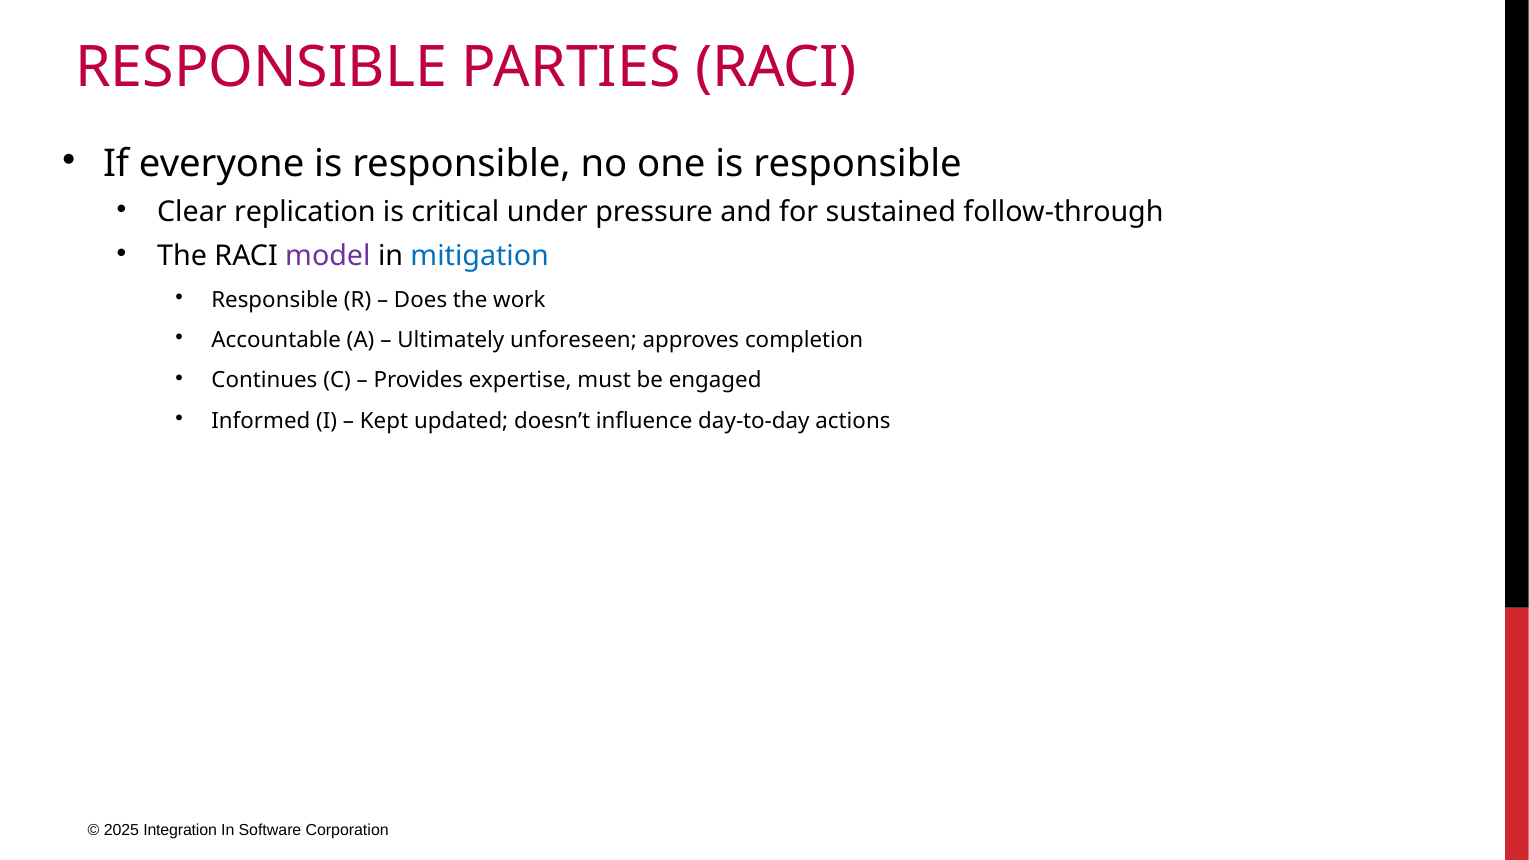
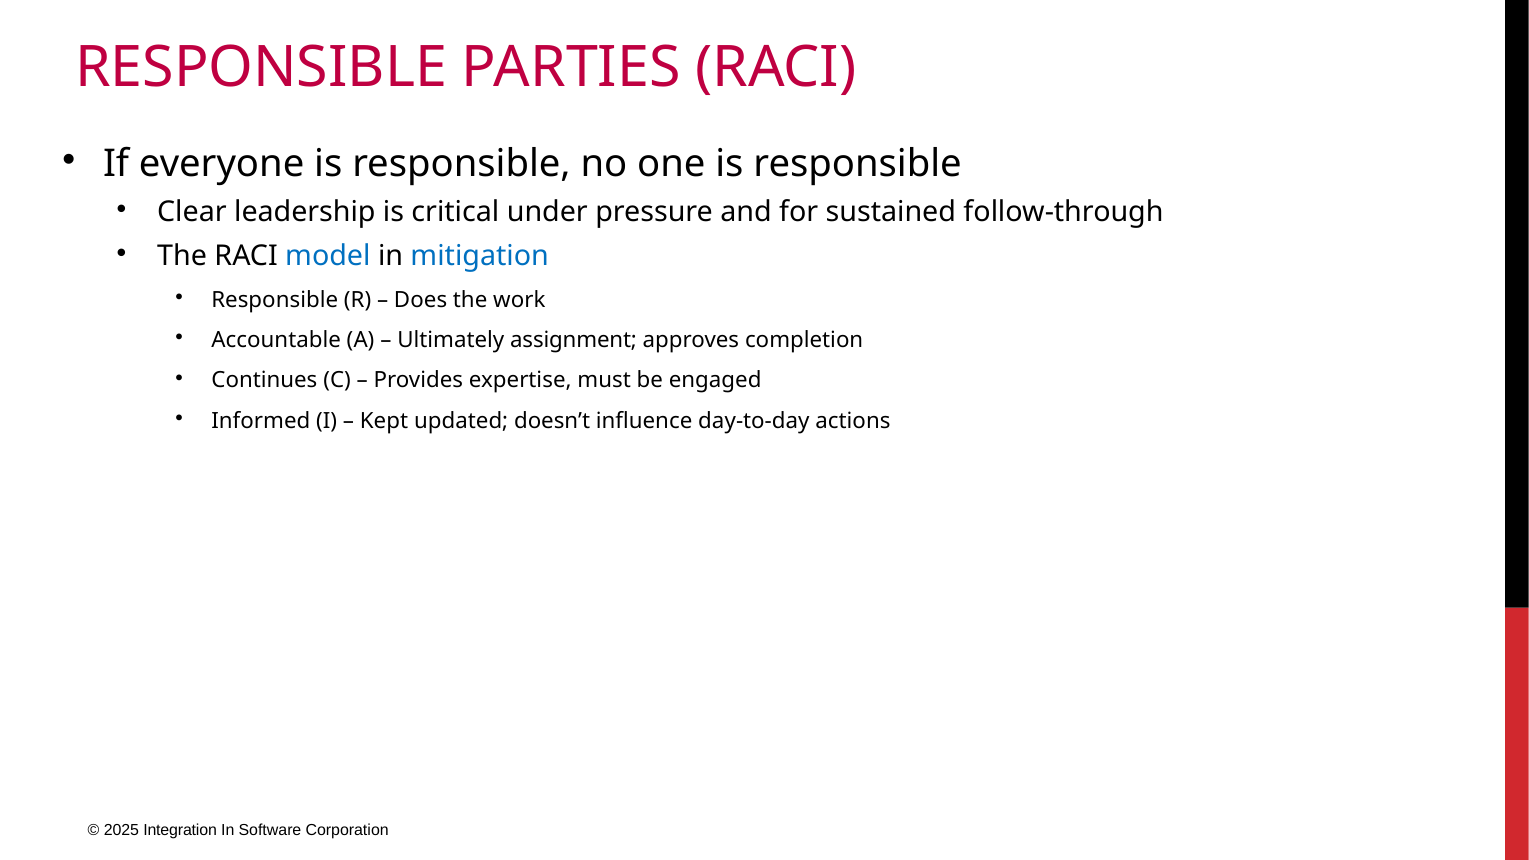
replication: replication -> leadership (305, 213)
model colour: purple -> blue (328, 256)
unforeseen: unforeseen -> assignment (574, 340)
